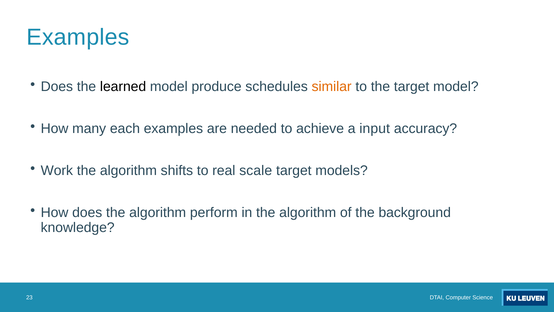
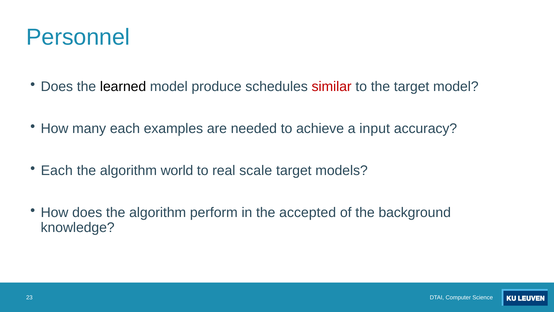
Examples: Examples -> Personnel (78, 37)
similar colour: orange -> red (332, 87)
Work: Work -> Each (57, 170)
shifts: shifts -> world (177, 170)
in the algorithm: algorithm -> accepted (308, 212)
